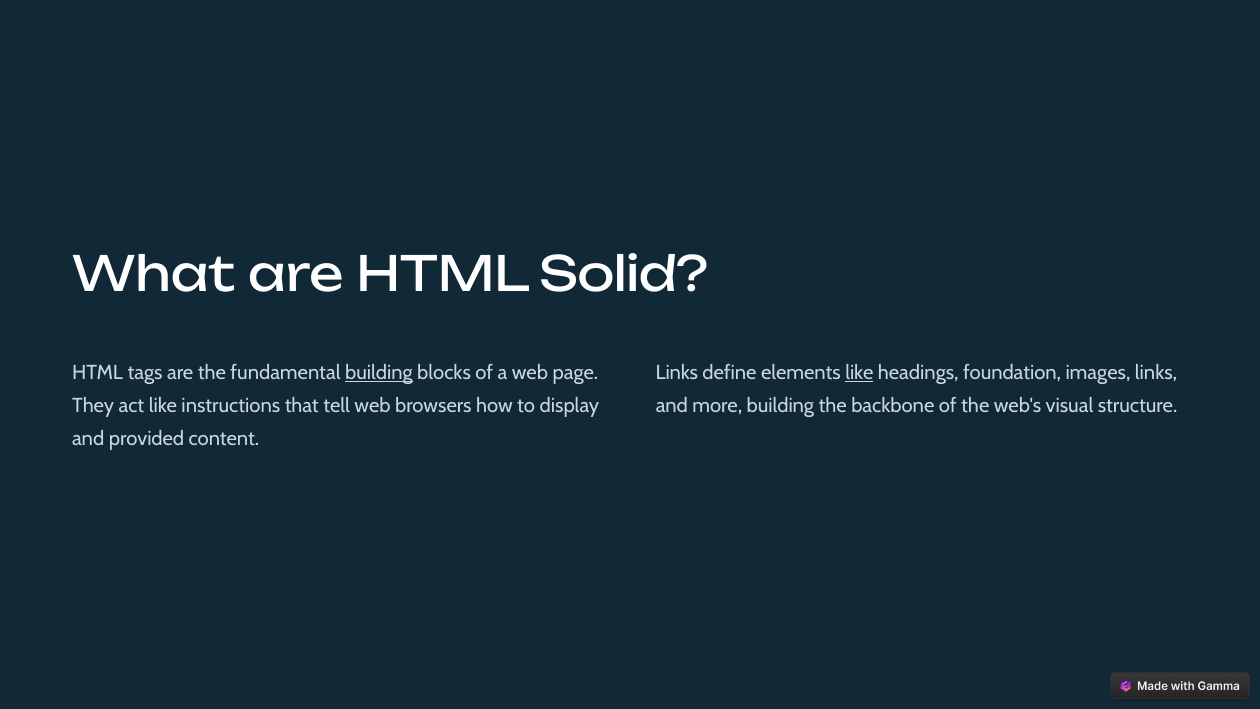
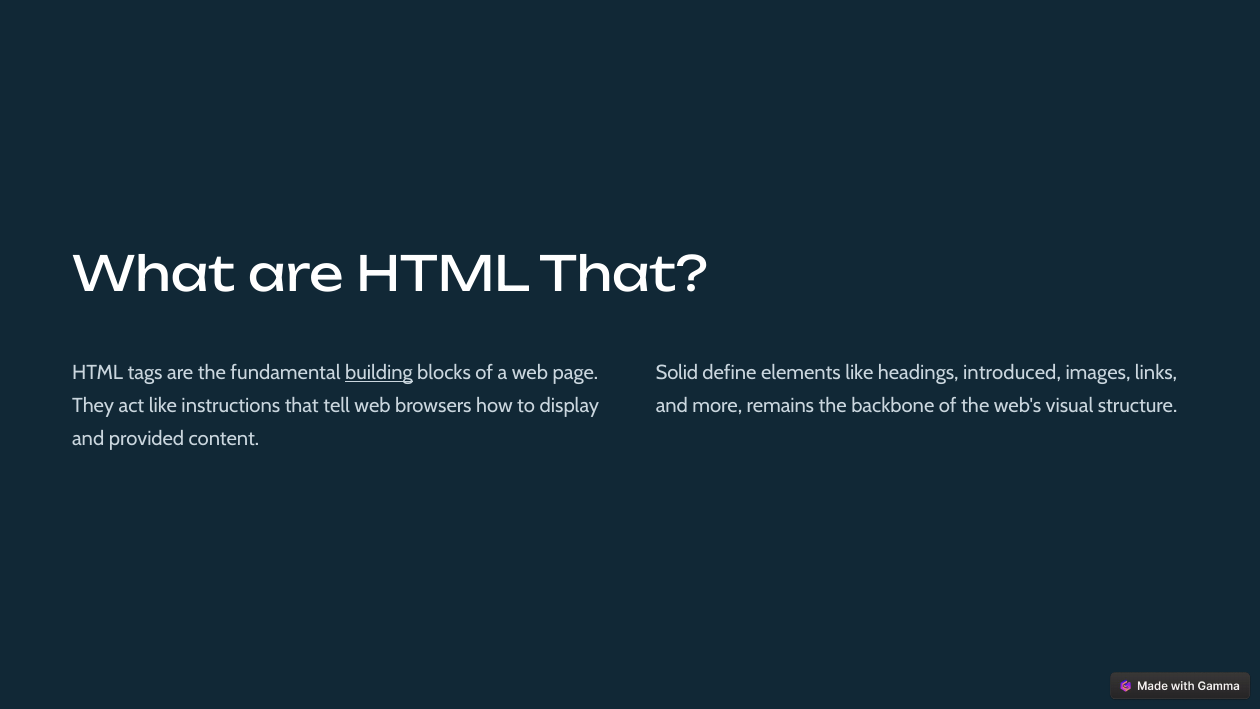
HTML Solid: Solid -> That (623, 275)
Links: Links -> Solid (677, 373)
like underline: present -> none (859, 373)
foundation: foundation -> introduced (1012, 373)
more building: building -> remains (780, 405)
